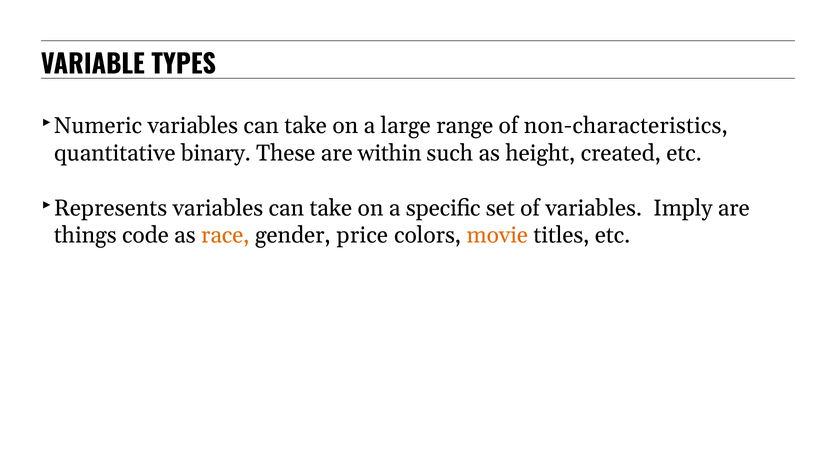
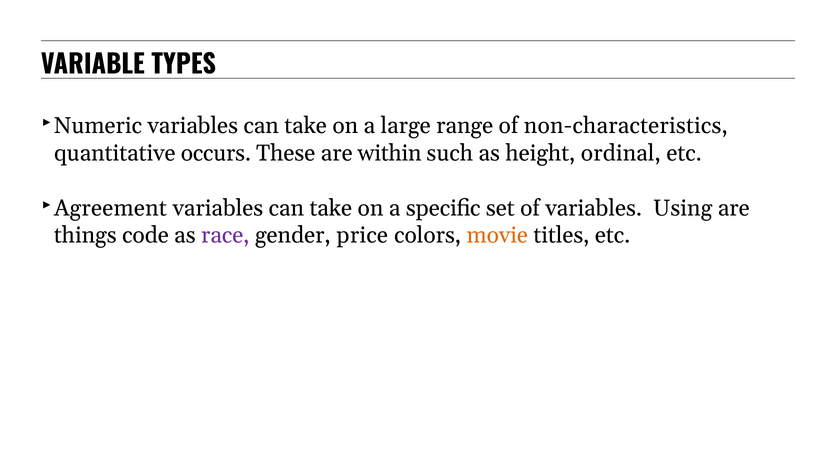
binary: binary -> occurs (216, 153)
created: created -> ordinal (621, 153)
Represents: Represents -> Agreement (110, 208)
Imply: Imply -> Using (683, 208)
race colour: orange -> purple (225, 236)
